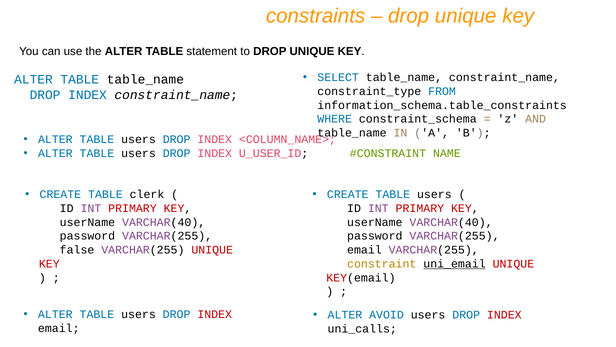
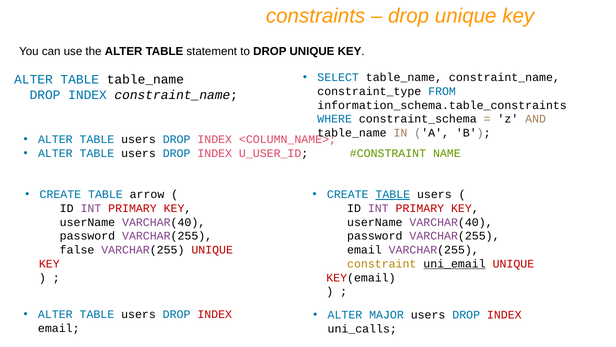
clerk: clerk -> arrow (147, 194)
TABLE underline: none -> present (393, 194)
AVOID: AVOID -> MAJOR (387, 315)
